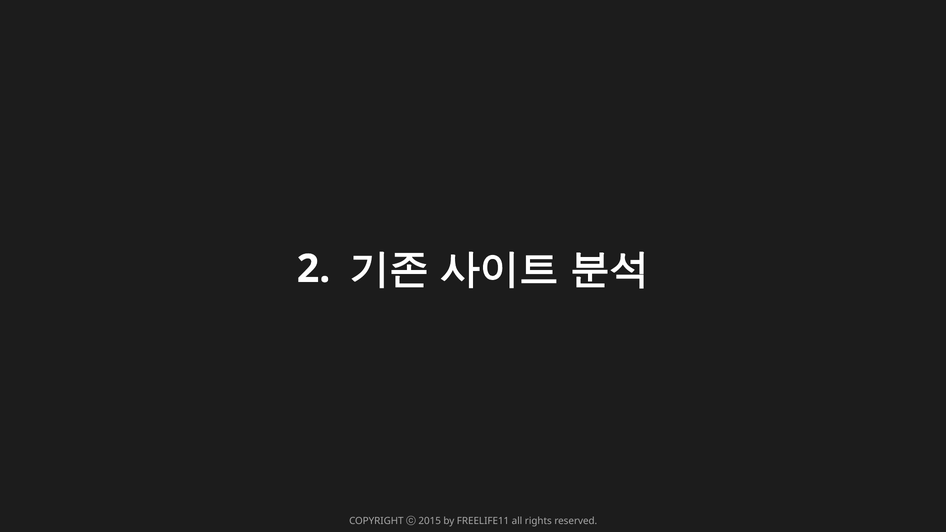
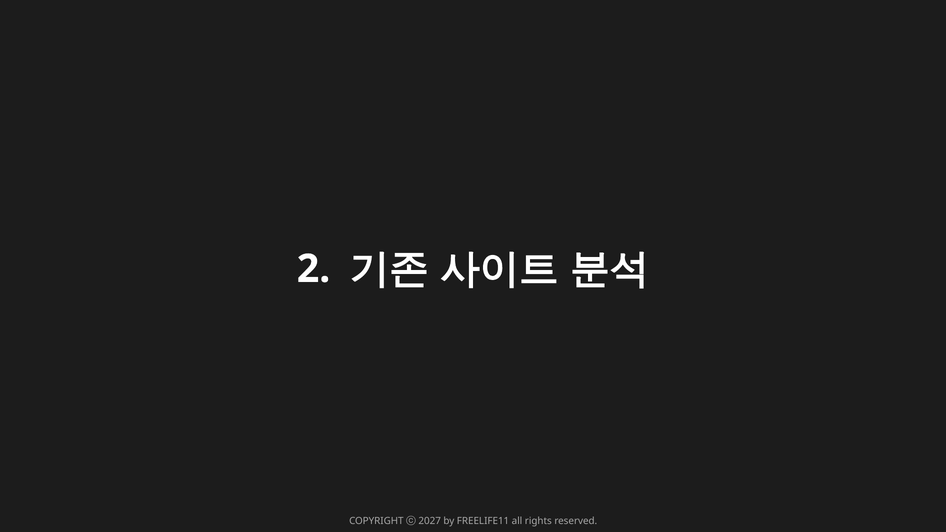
2015: 2015 -> 2027 (430, 521)
